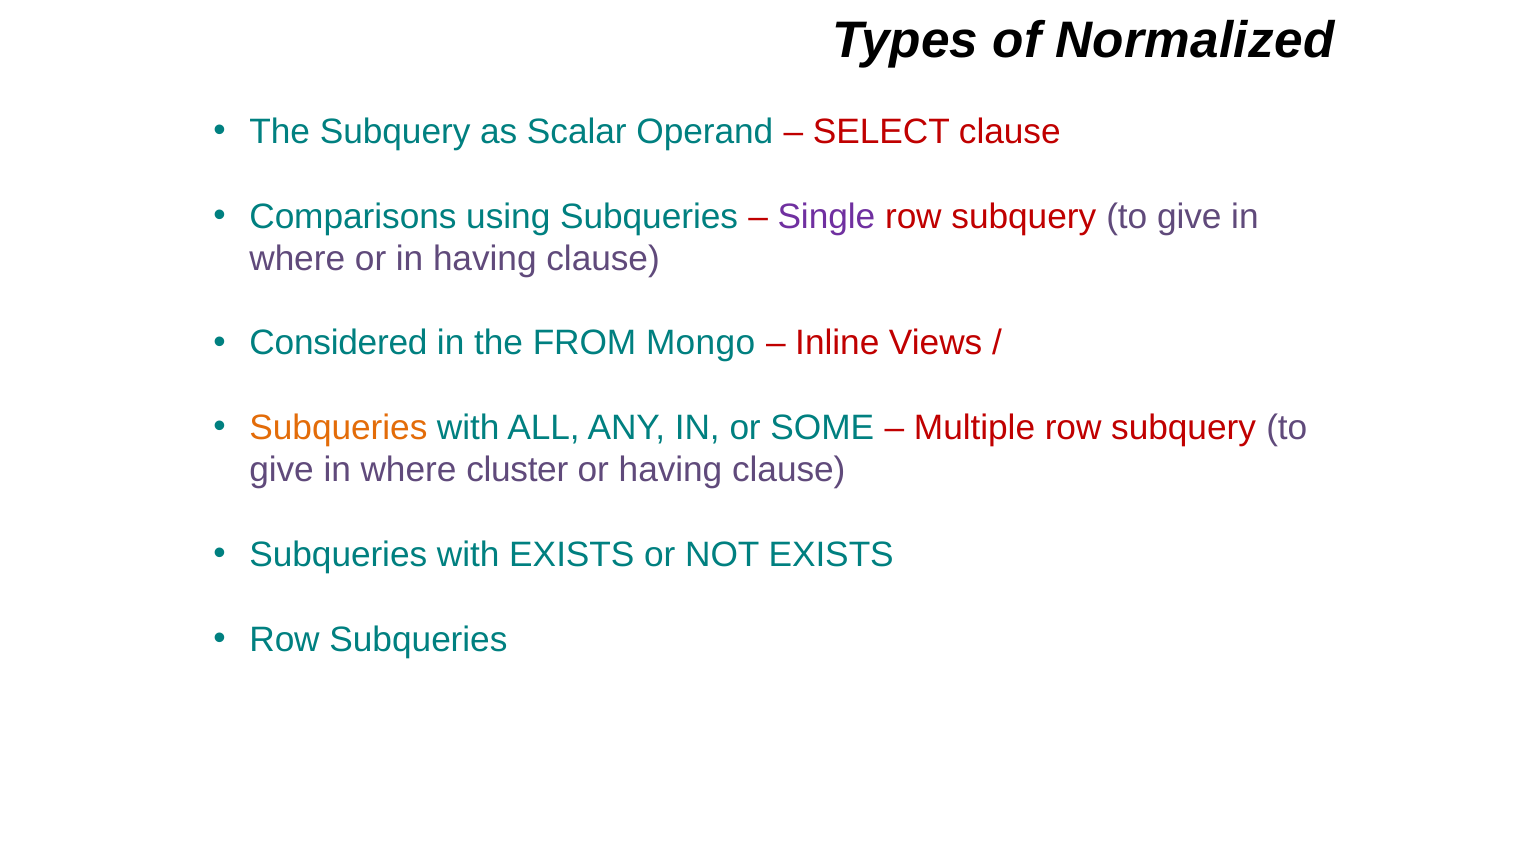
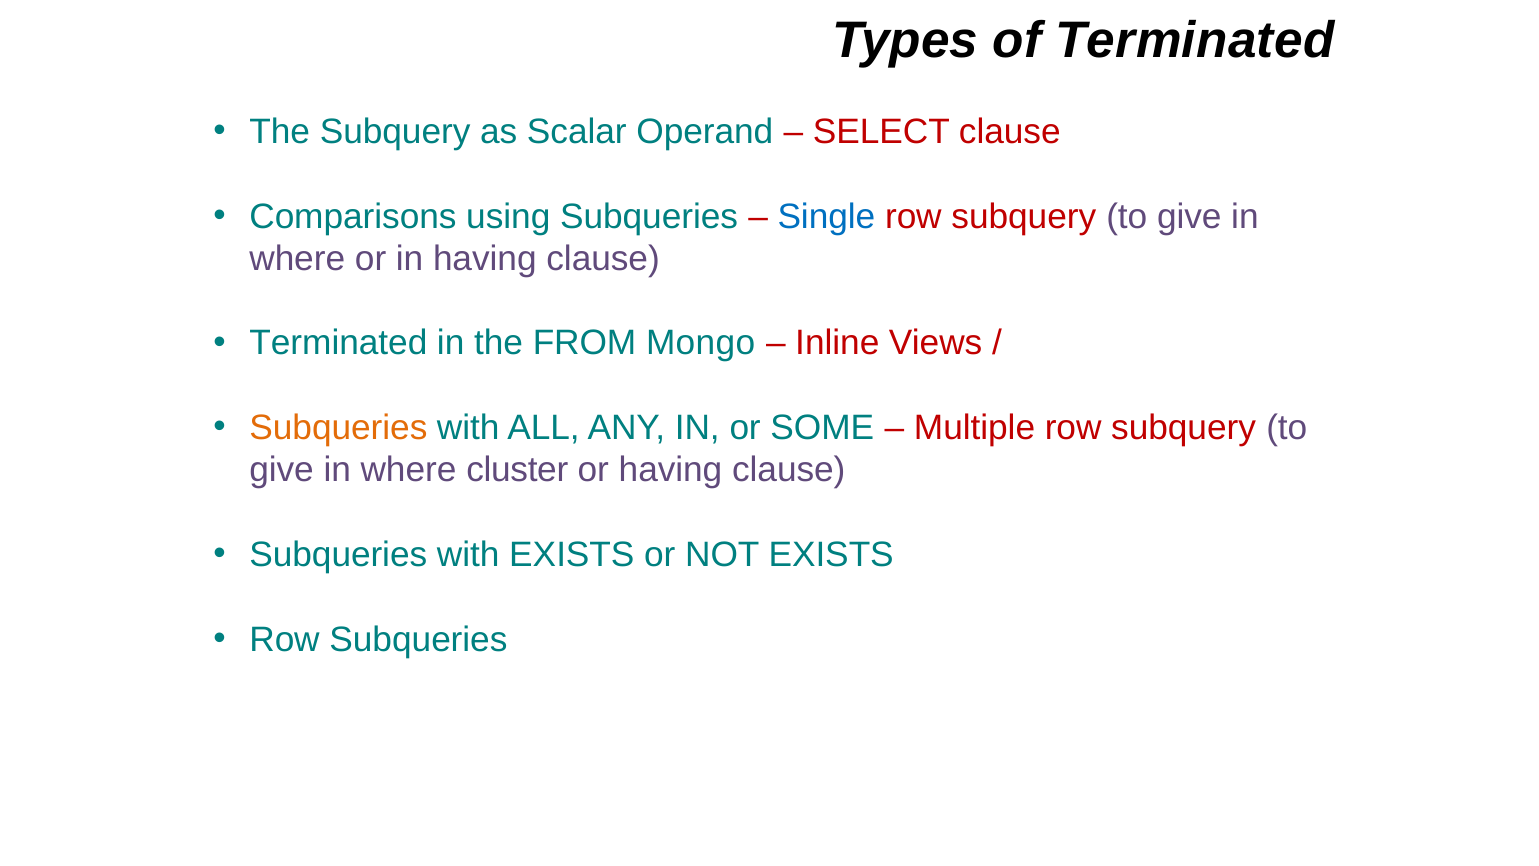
of Normalized: Normalized -> Terminated (1195, 40)
Single colour: purple -> blue (826, 216)
Considered: Considered -> Terminated (338, 343)
